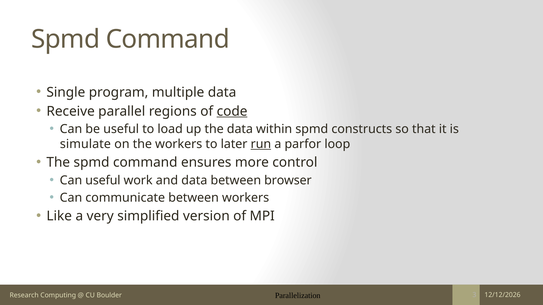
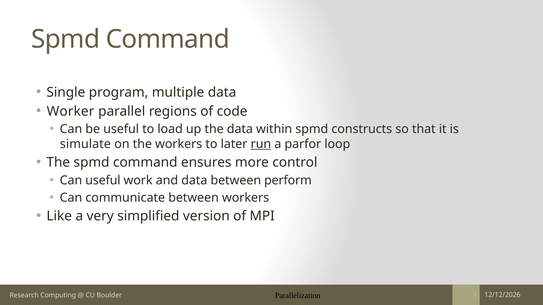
Receive: Receive -> Worker (71, 111)
code underline: present -> none (232, 111)
browser: browser -> perform (288, 181)
